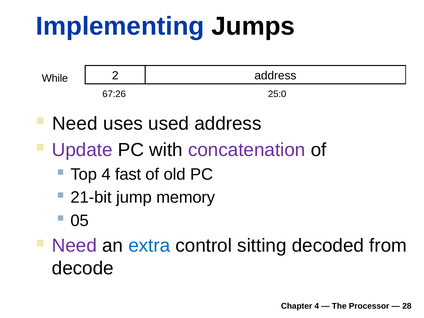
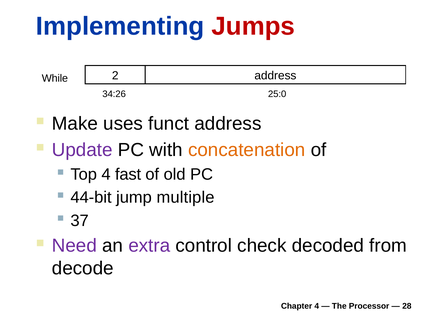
Jumps colour: black -> red (253, 26)
67:26: 67:26 -> 34:26 (114, 94)
Need: Need -> Make (75, 124)
used: used -> funct (169, 124)
concatenation colour: purple -> orange (247, 150)
21-bit: 21-bit -> 44-bit (91, 198)
memory: memory -> multiple (186, 198)
05: 05 -> 37 (80, 221)
extra colour: blue -> purple (149, 246)
sitting: sitting -> check (262, 246)
